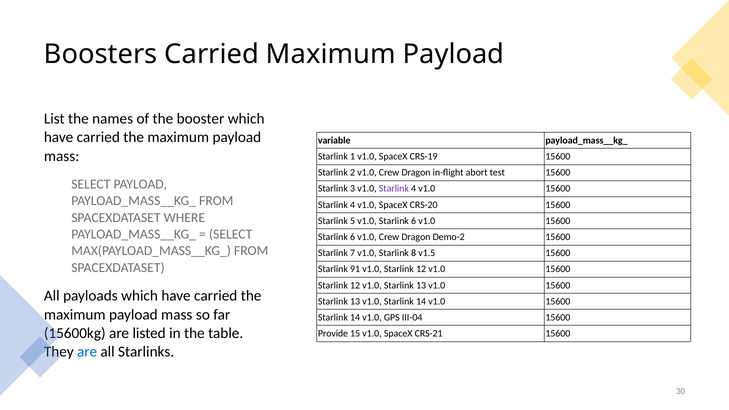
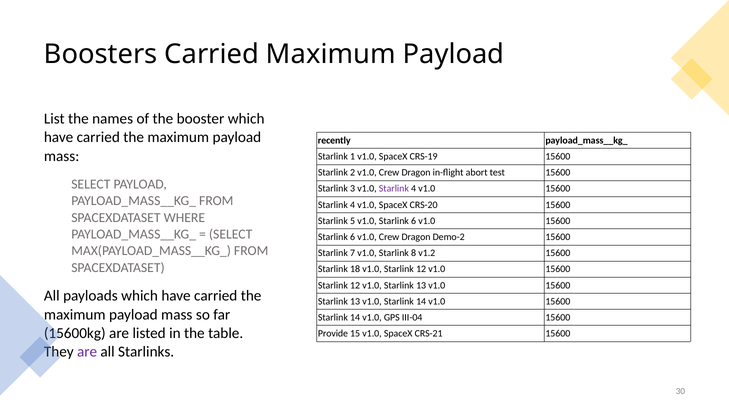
variable: variable -> recently (334, 140)
v1.5: v1.5 -> v1.2 (427, 253)
91: 91 -> 18 (355, 269)
are colour: blue -> purple (87, 352)
